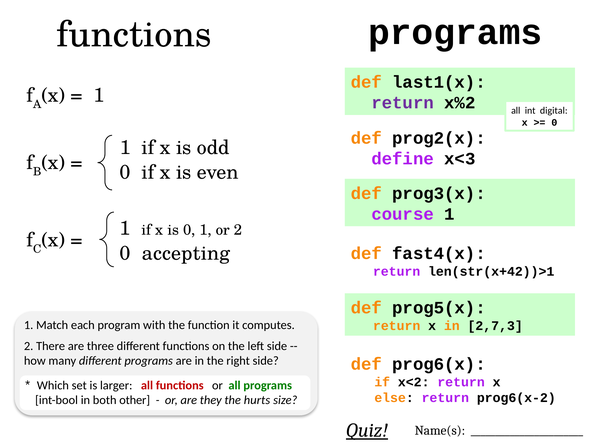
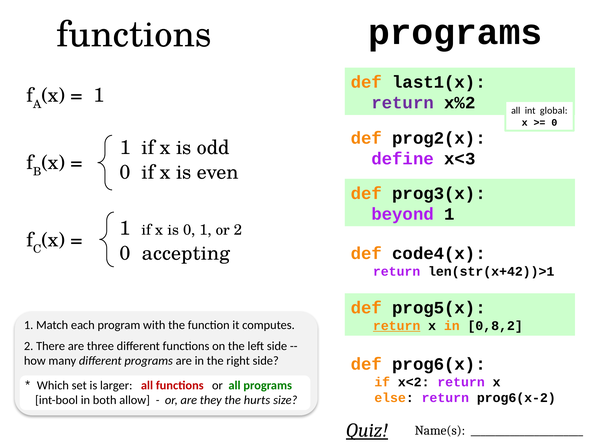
digital: digital -> global (554, 111)
course: course -> beyond (403, 214)
fast4(x: fast4(x -> code4(x (439, 254)
return underline: none -> present (397, 326)
2,7,3: 2,7,3 -> 0,8,2 (495, 326)
other: other -> allow (135, 401)
